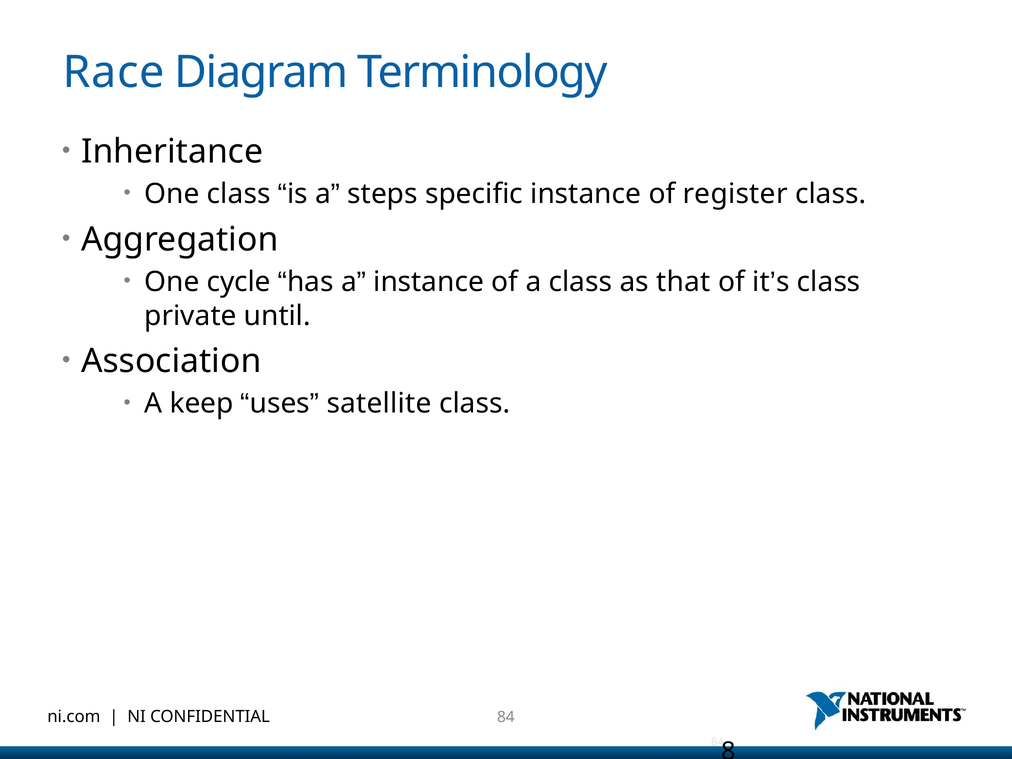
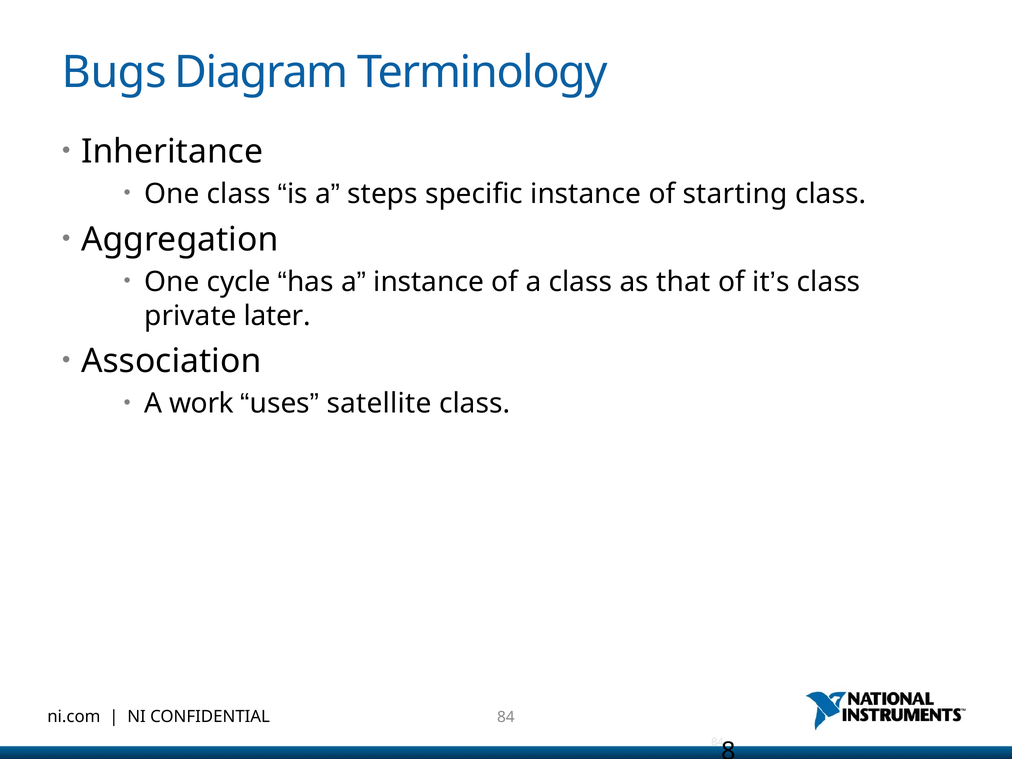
Race: Race -> Bugs (114, 72)
register: register -> starting (735, 194)
until: until -> later (277, 316)
keep: keep -> work (202, 404)
